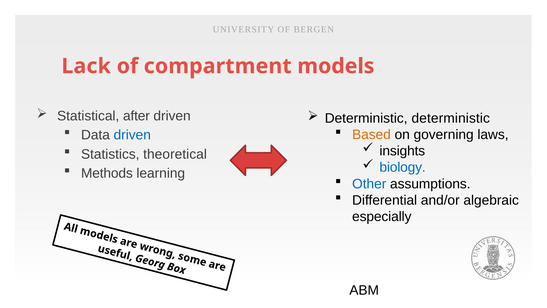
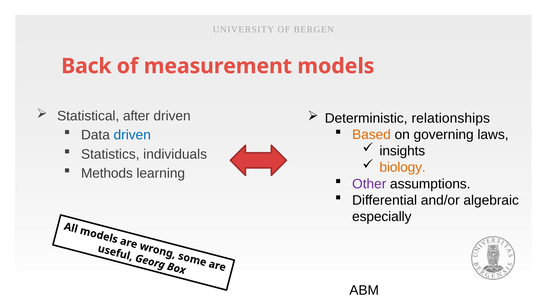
Lack: Lack -> Back (86, 66)
compartment: compartment -> measurement (218, 66)
Deterministic deterministic: deterministic -> relationships (451, 118)
theoretical: theoretical -> individuals (175, 154)
biology colour: blue -> orange (403, 167)
Other colour: blue -> purple (369, 184)
